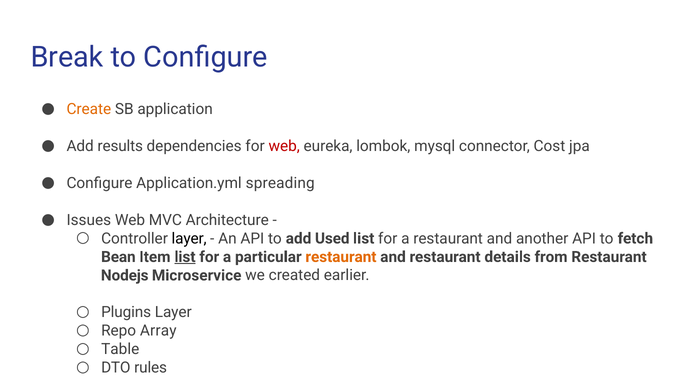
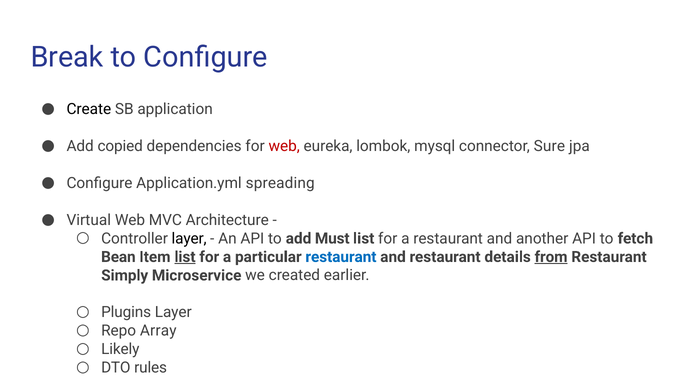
Create colour: orange -> black (89, 109)
results: results -> copied (120, 146)
Cost: Cost -> Sure (549, 146)
Issues: Issues -> Virtual (89, 220)
Used: Used -> Must (332, 238)
restaurant colour: orange -> blue (341, 257)
from underline: none -> present (551, 257)
Nodejs: Nodejs -> Simply (125, 275)
Table: Table -> Likely (120, 349)
